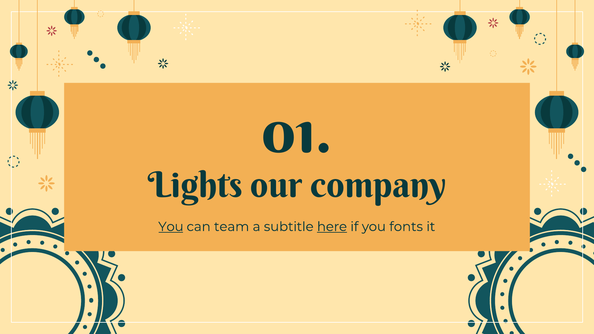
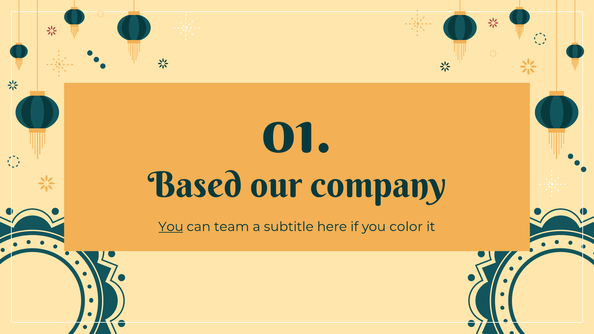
Lights: Lights -> Based (195, 186)
here underline: present -> none (332, 227)
fonts: fonts -> color (406, 227)
